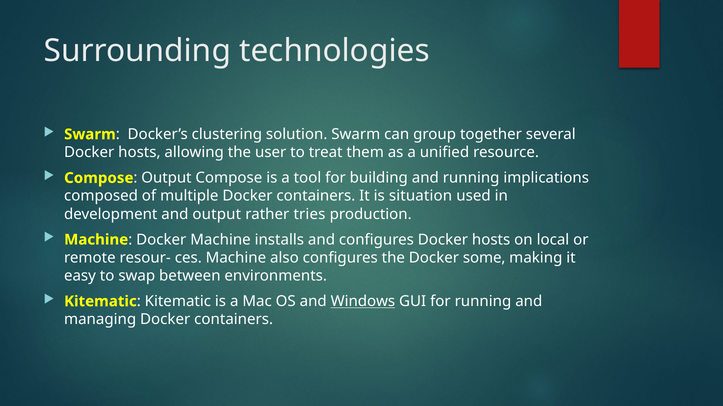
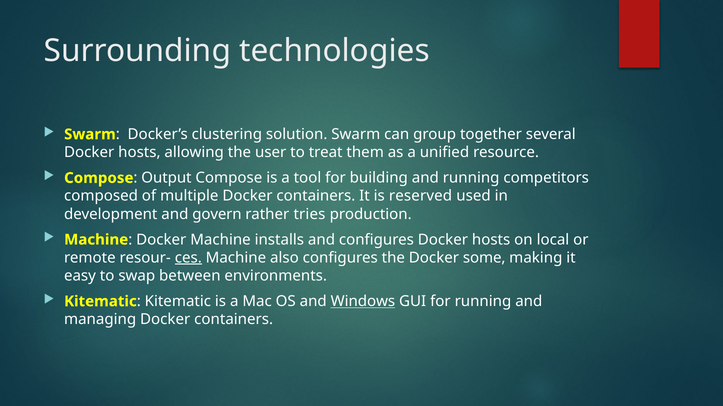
implications: implications -> competitors (546, 178)
situation: situation -> reserved (421, 196)
and output: output -> govern (217, 214)
ces underline: none -> present (188, 258)
